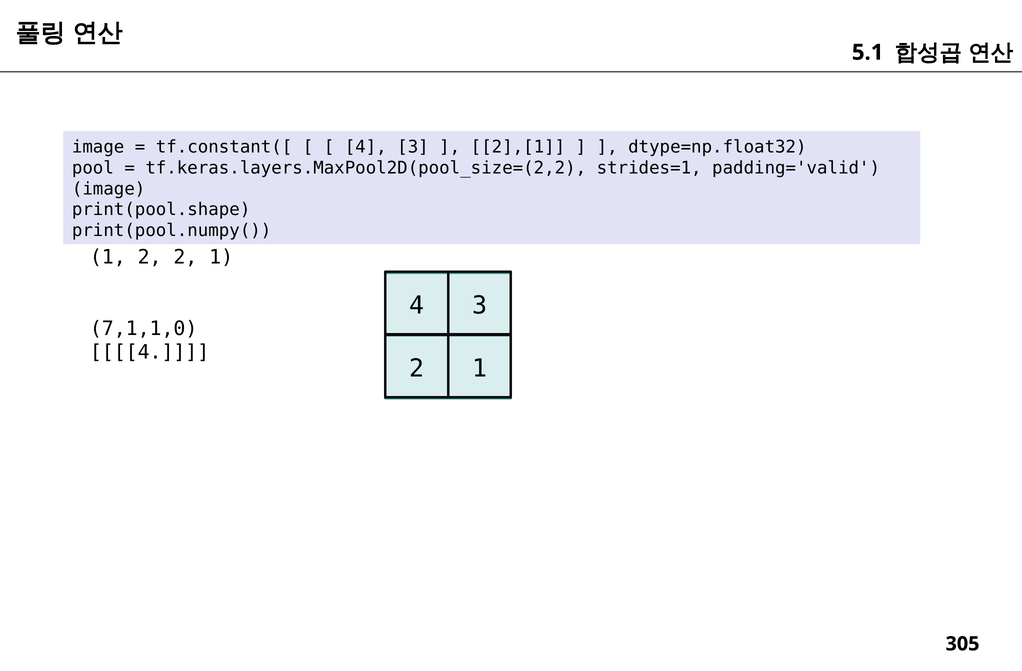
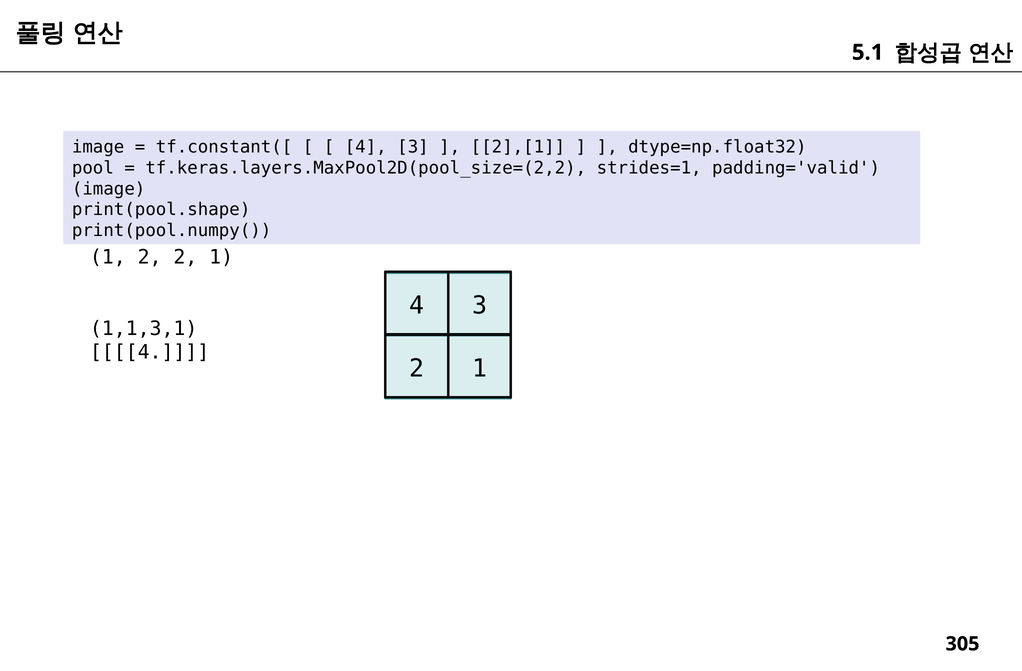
7,1,1,0: 7,1,1,0 -> 1,1,3,1 (144, 329)
